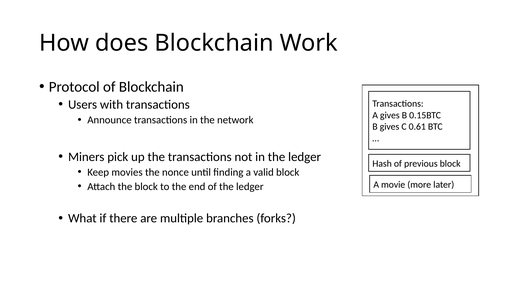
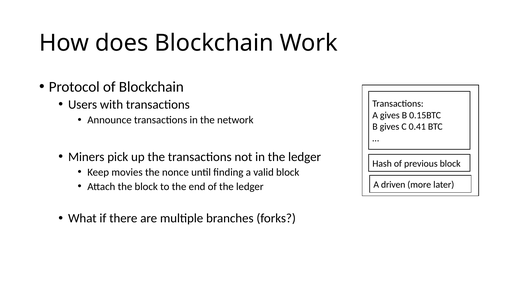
0.61: 0.61 -> 0.41 (417, 127)
movie: movie -> driven (393, 185)
